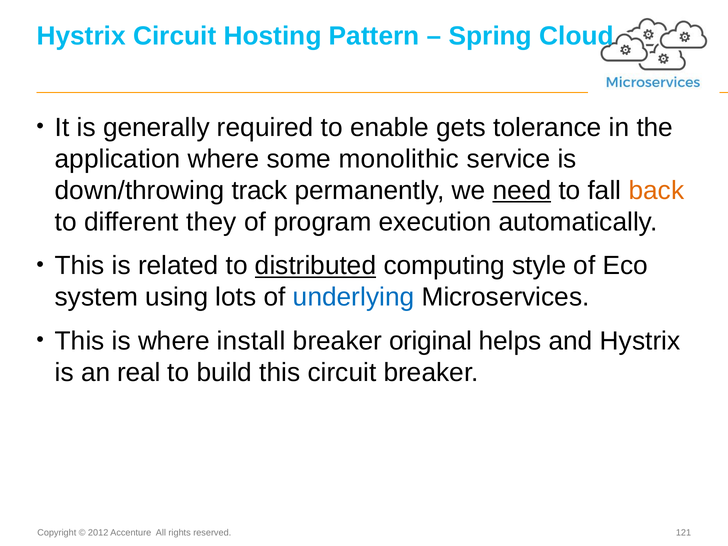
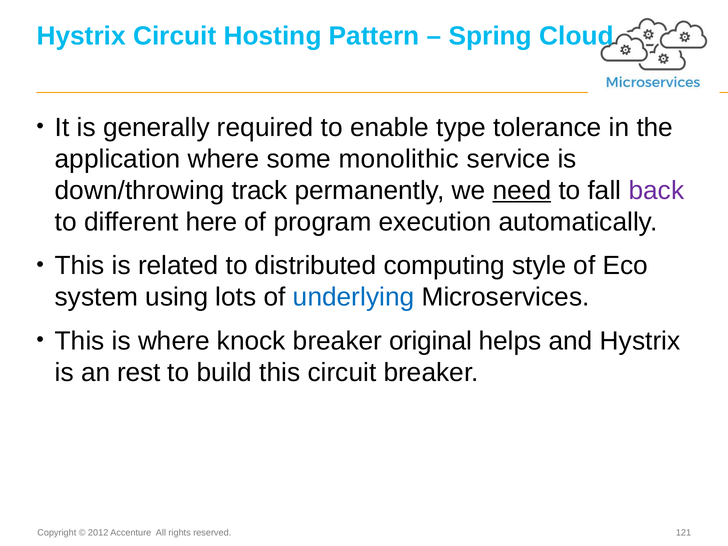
gets: gets -> type (461, 128)
back colour: orange -> purple (656, 191)
they: they -> here (212, 222)
distributed underline: present -> none (316, 266)
install: install -> knock (251, 341)
real: real -> rest (139, 372)
